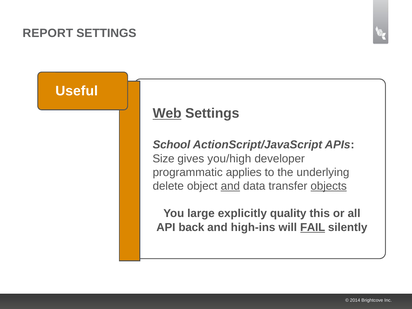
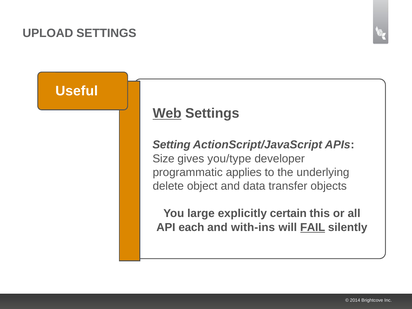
REPORT: REPORT -> UPLOAD (48, 33)
School: School -> Setting (171, 145)
you/high: you/high -> you/type (229, 159)
and underline: present -> none (230, 186)
objects underline: present -> none (329, 186)
quality: quality -> certain (288, 214)
back: back -> each (191, 227)
high-ins: high-ins -> with-ins (253, 227)
